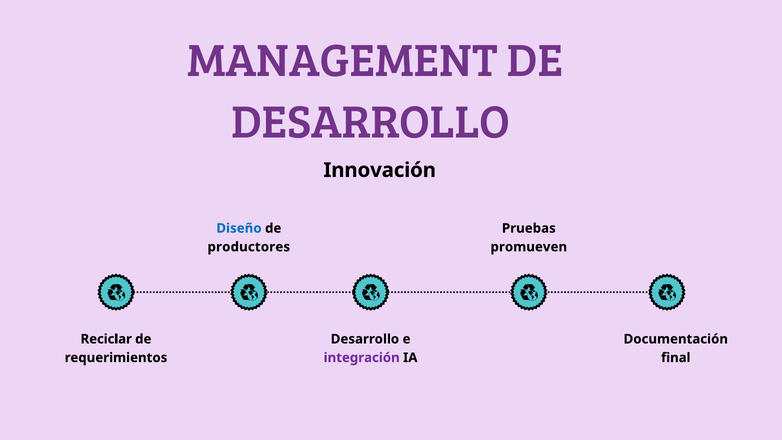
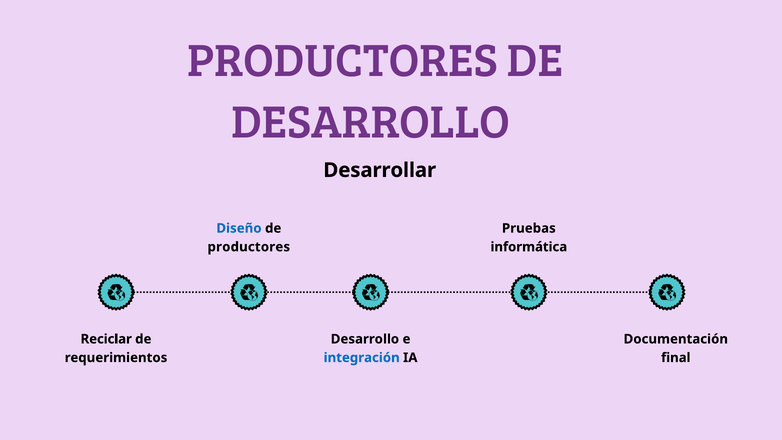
MANAGEMENT: MANAGEMENT -> PRODUCTORES (342, 61)
Innovación: Innovación -> Desarrollar (380, 170)
promueven: promueven -> informática (529, 247)
integración colour: purple -> blue (362, 358)
